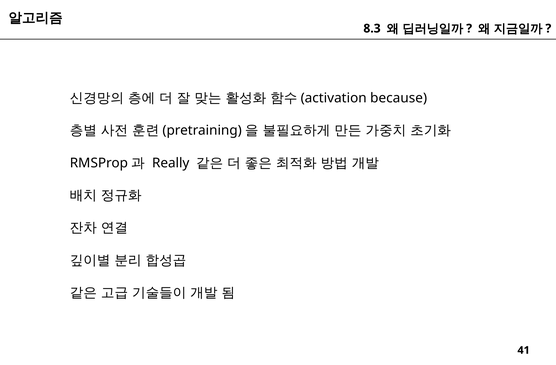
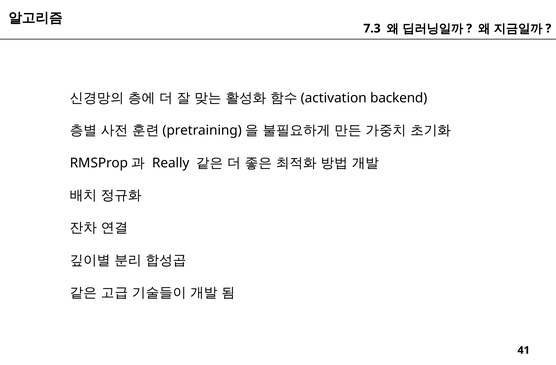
8.3: 8.3 -> 7.3 (372, 28)
because: because -> backend (399, 98)
